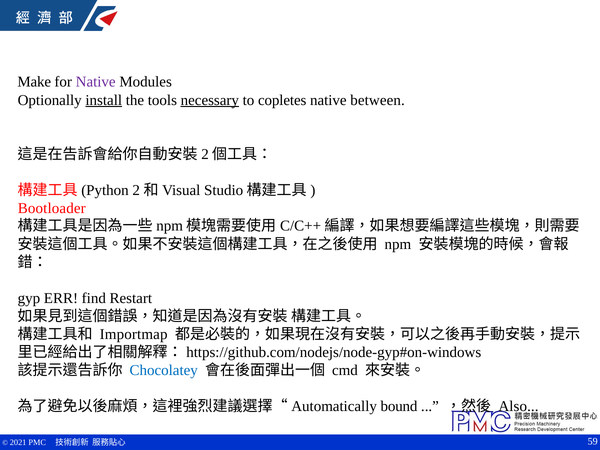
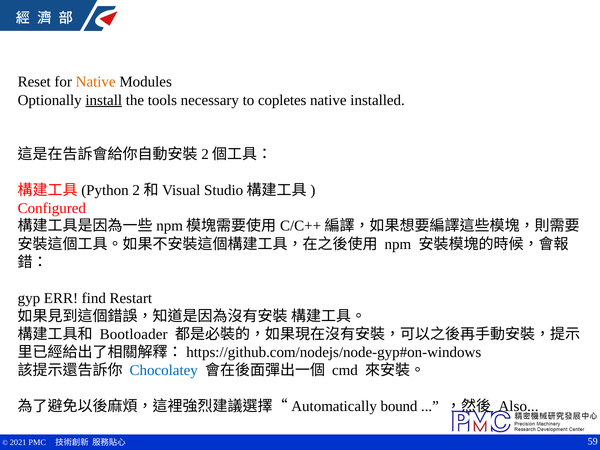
Make: Make -> Reset (34, 82)
Native colour: purple -> orange (96, 82)
necessary underline: present -> none (210, 100)
between: between -> installed (378, 100)
Bootloader: Bootloader -> Configured (52, 208)
Importmap: Importmap -> Bootloader (134, 334)
